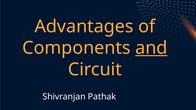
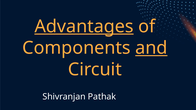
Advantages underline: none -> present (84, 26)
